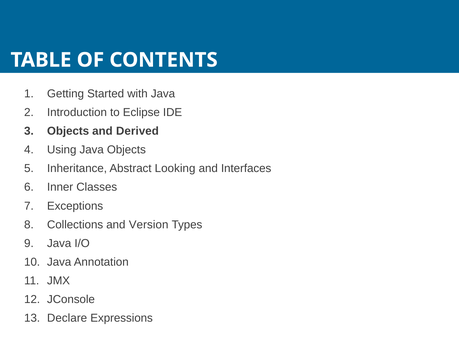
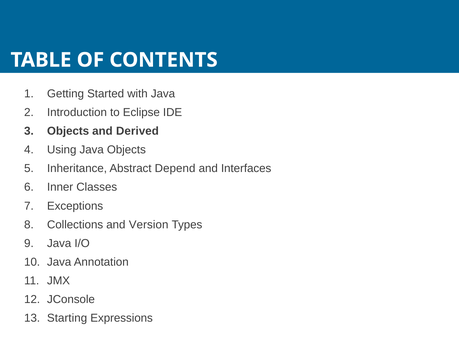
Looking: Looking -> Depend (175, 169)
Declare: Declare -> Starting (67, 318)
